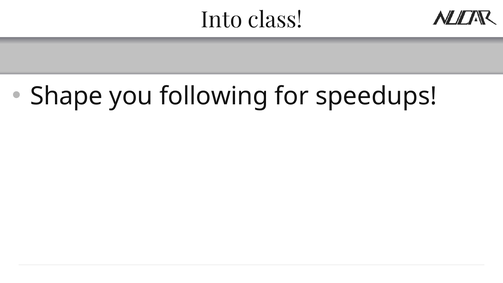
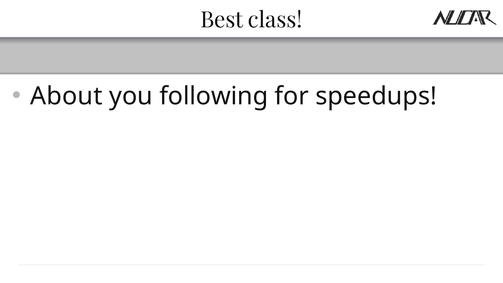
Into: Into -> Best (222, 20)
Shape: Shape -> About (66, 96)
